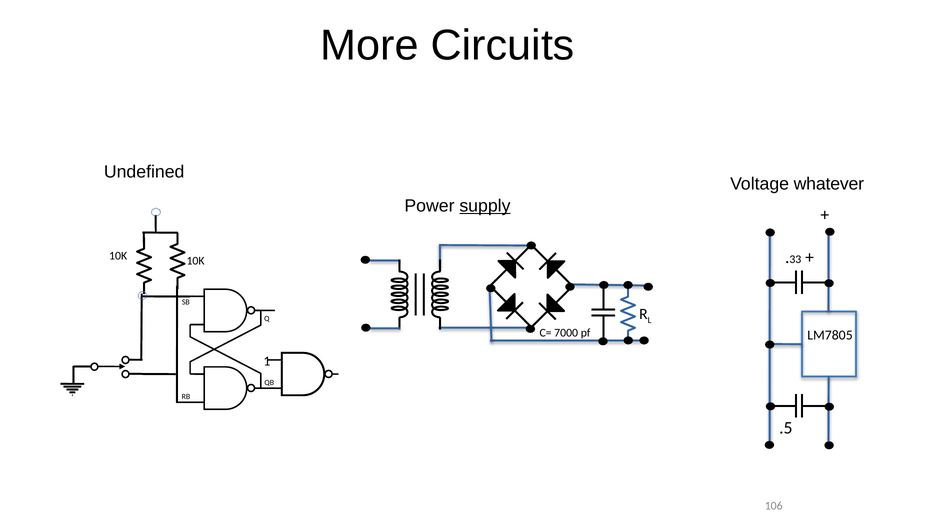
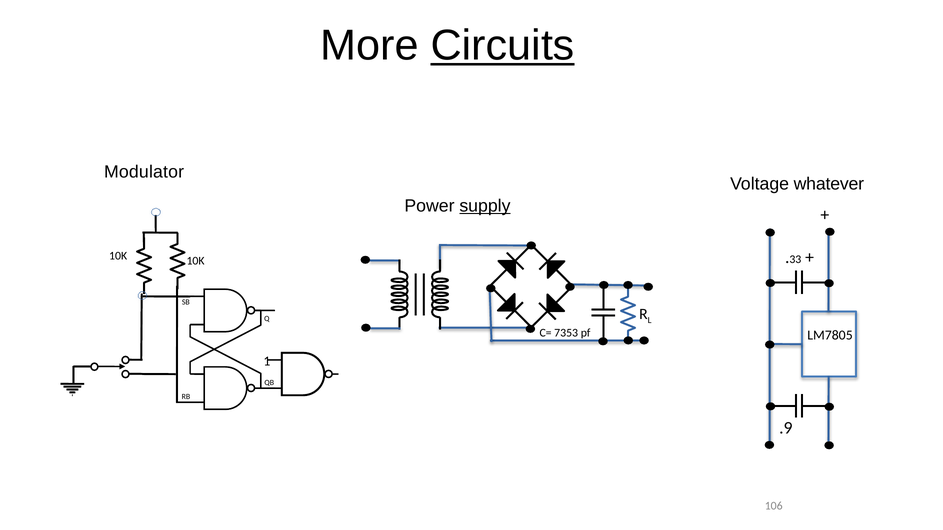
Circuits underline: none -> present (503, 46)
Undefined: Undefined -> Modulator (144, 172)
7000: 7000 -> 7353 (566, 333)
.5: .5 -> .9 (786, 428)
